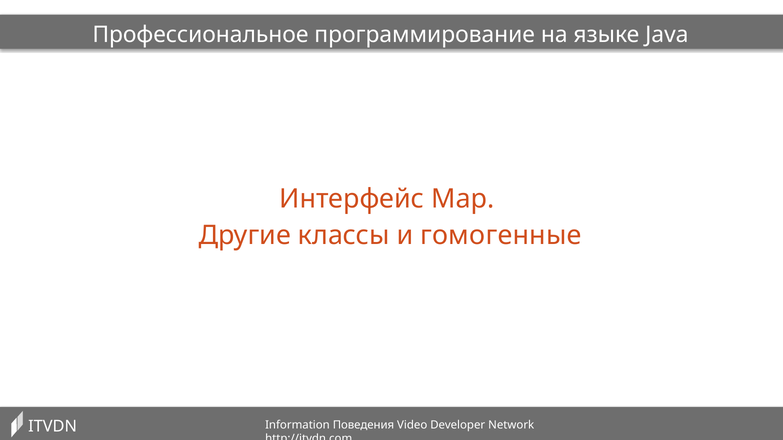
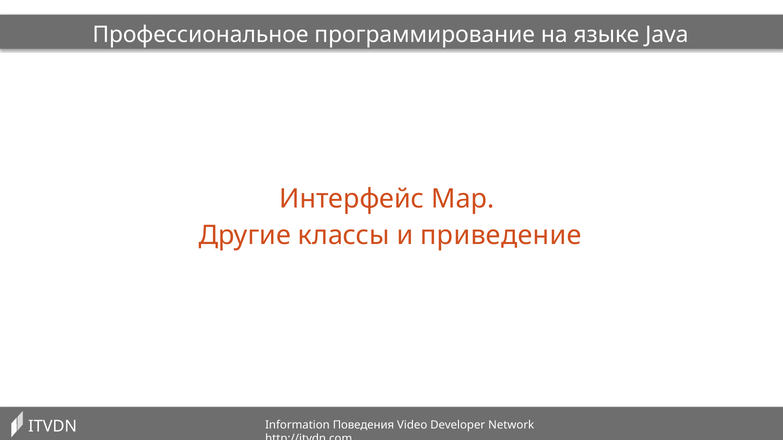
гомогенные: гомогенные -> приведение (501, 236)
